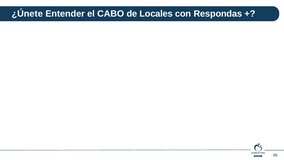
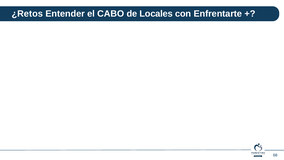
¿Únete: ¿Únete -> ¿Retos (27, 14)
Respondas: Respondas -> Enfrentarte (218, 14)
